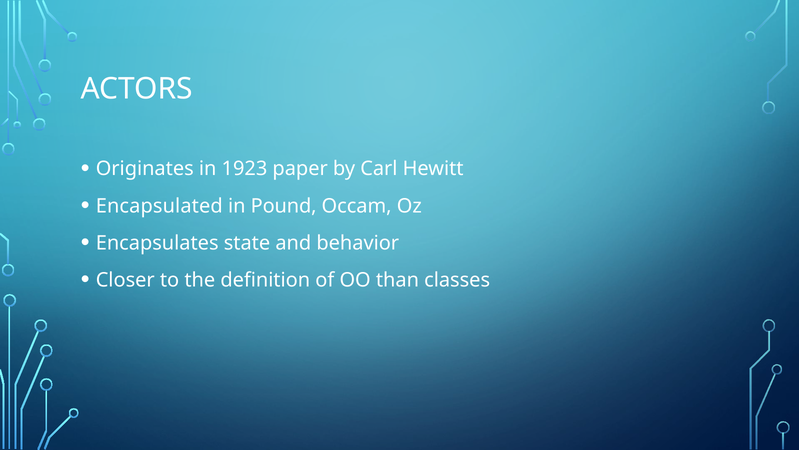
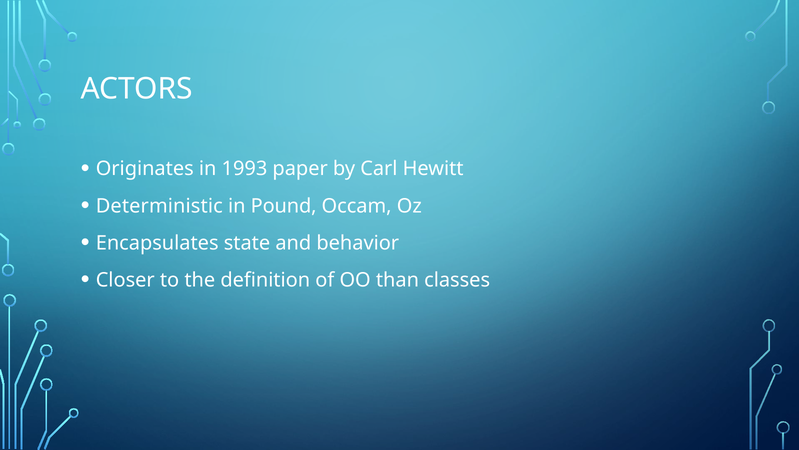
1923: 1923 -> 1993 (244, 169)
Encapsulated: Encapsulated -> Deterministic (159, 206)
